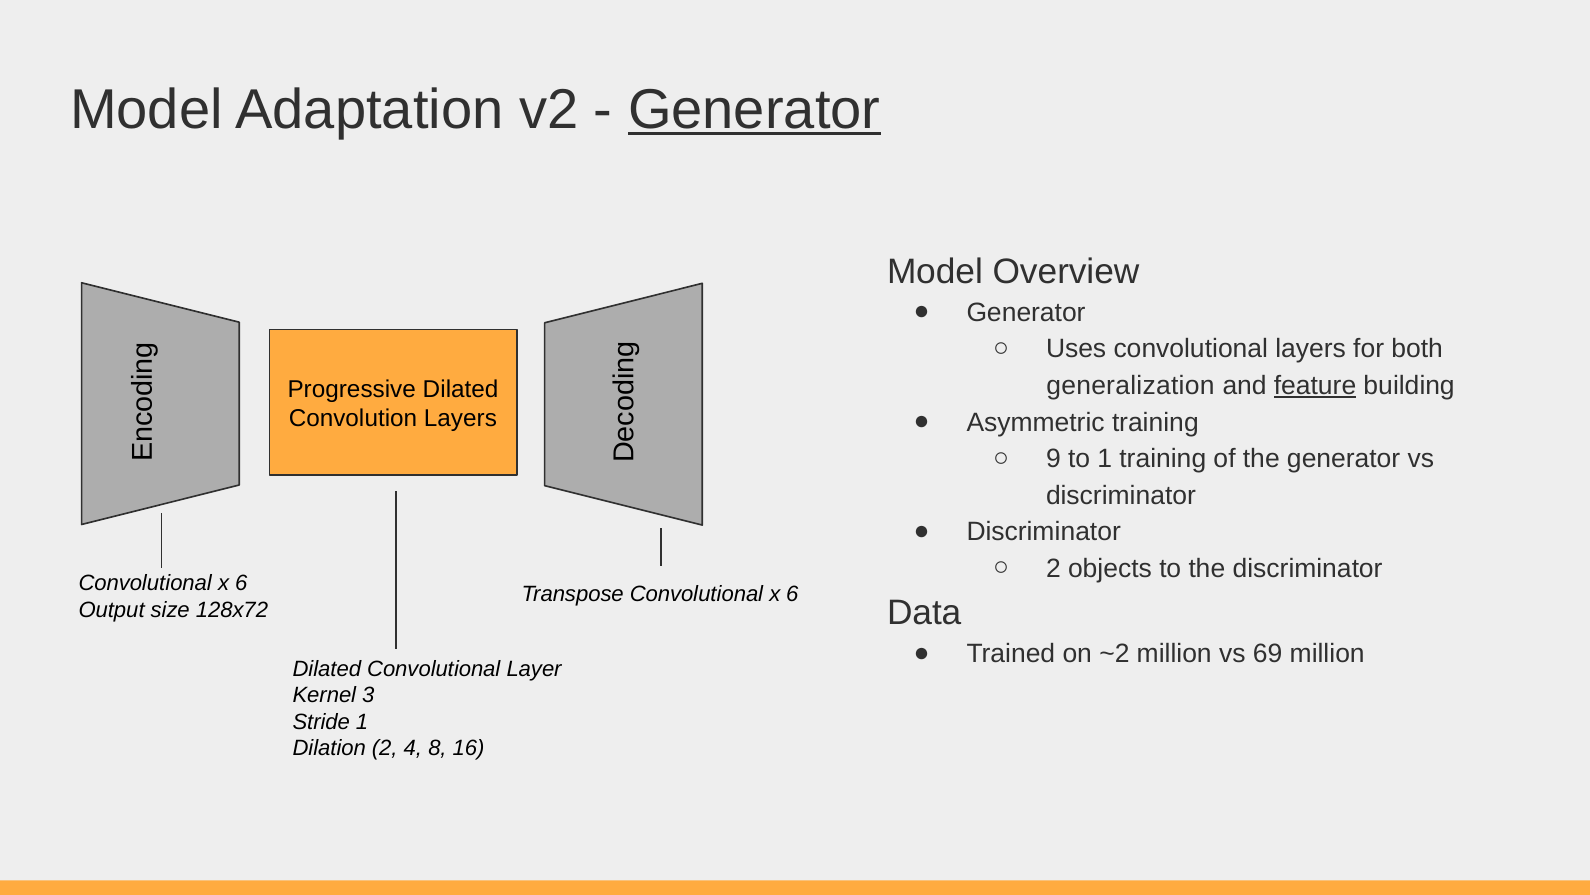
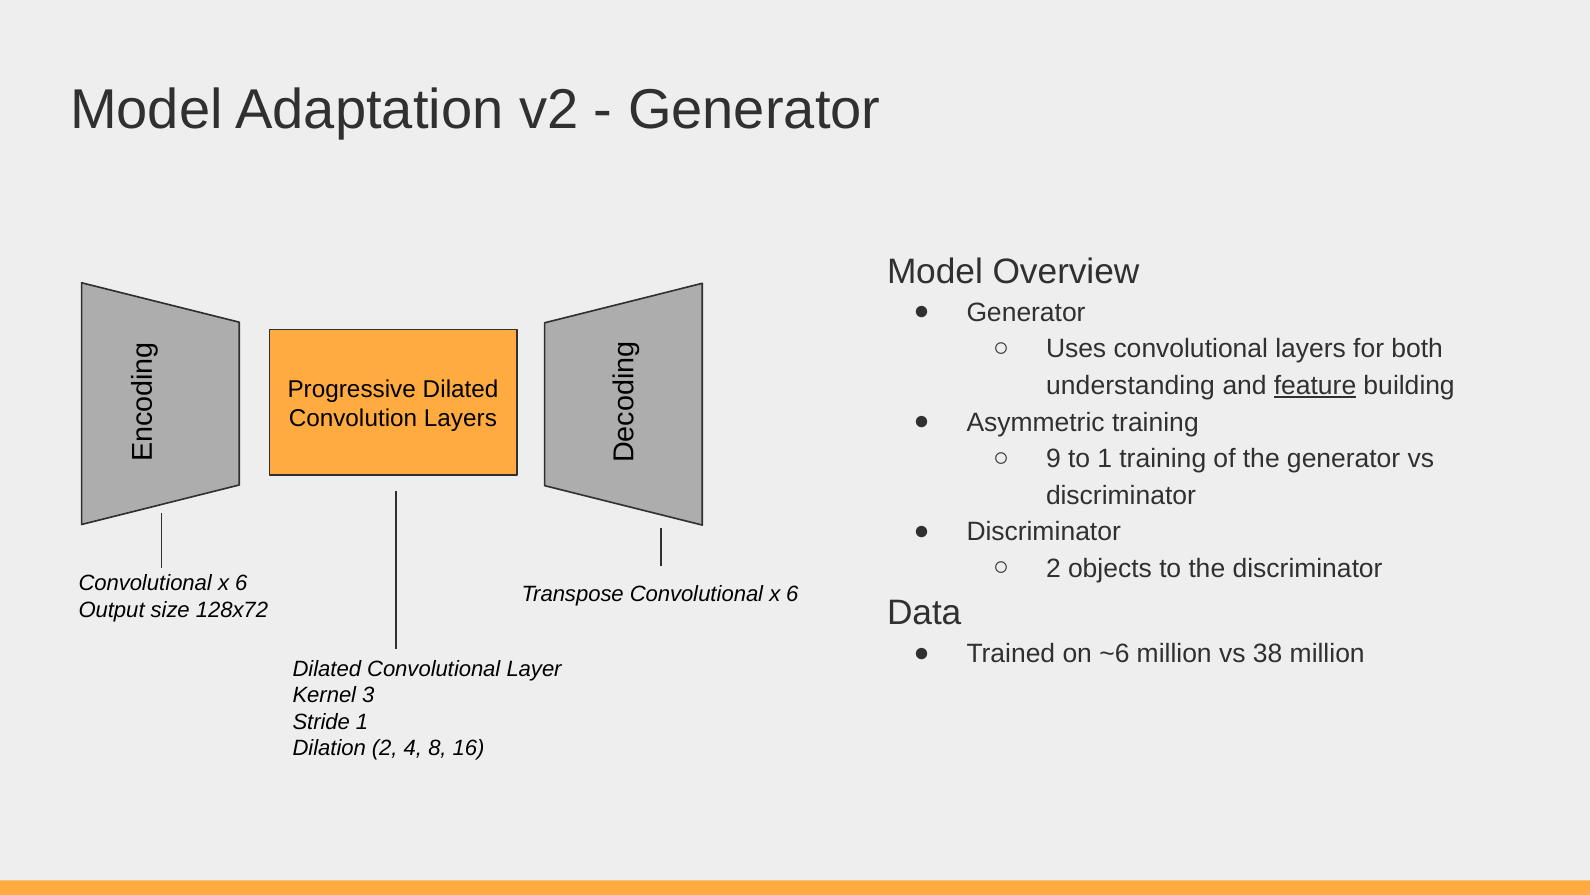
Generator underline: present -> none (754, 110)
generalization: generalization -> understanding (1131, 386)
~2: ~2 -> ~6 (1114, 653)
69: 69 -> 38 (1268, 653)
